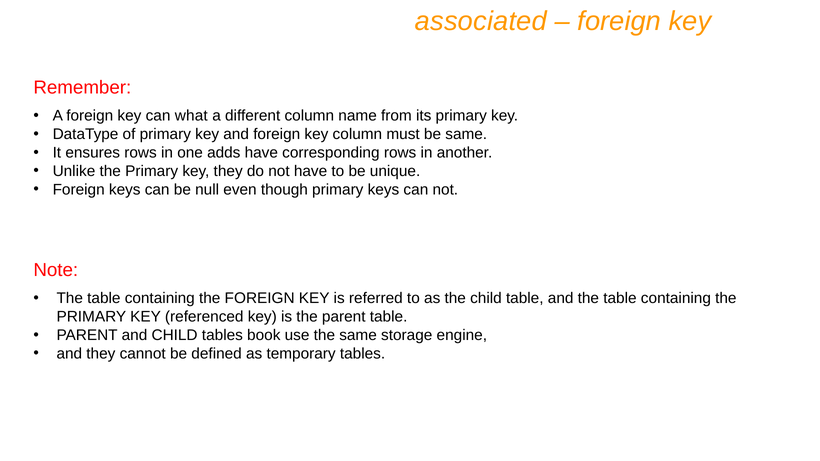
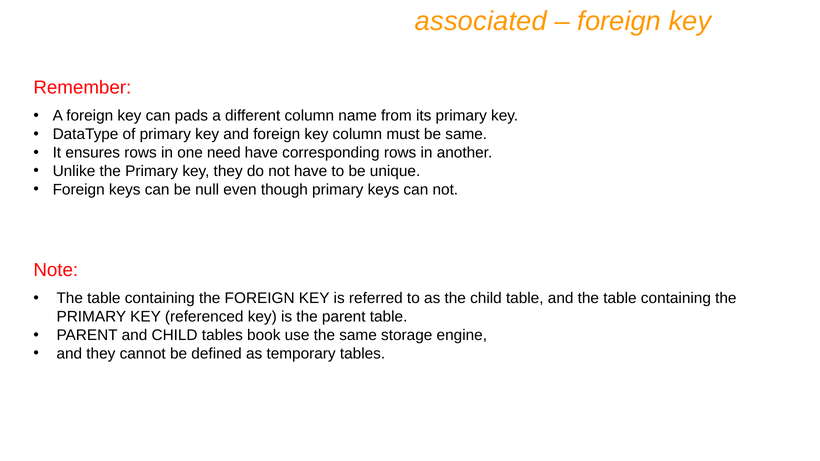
what: what -> pads (191, 116)
adds: adds -> need (224, 153)
